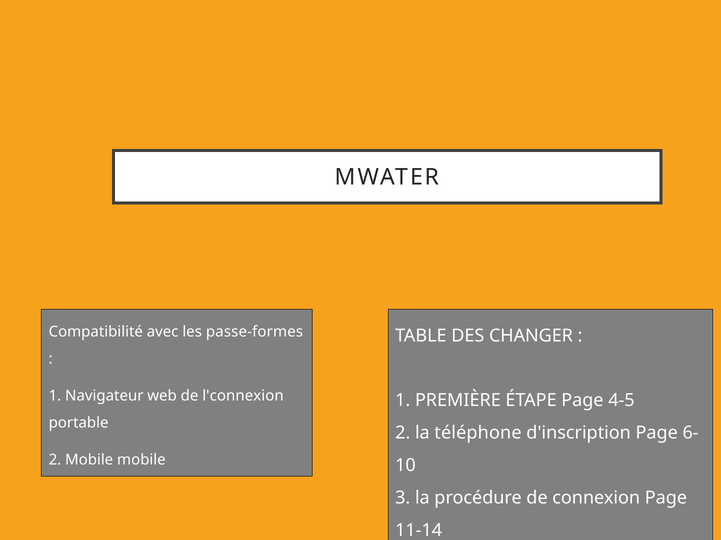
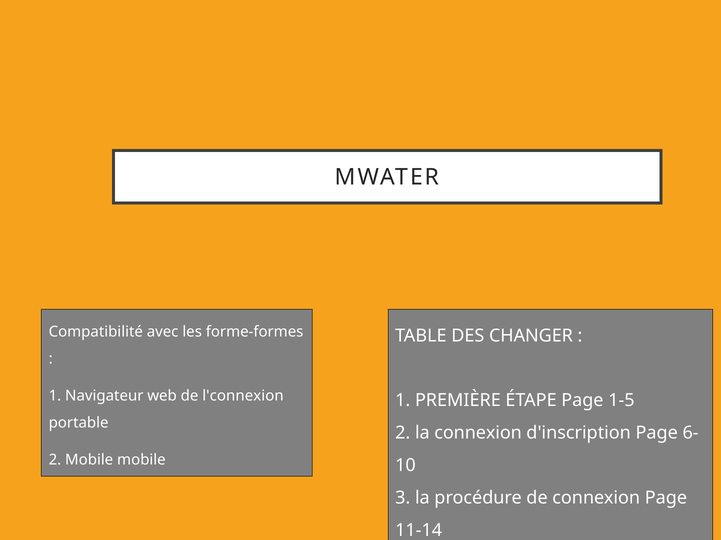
passe-formes: passe-formes -> forme-formes (255, 332)
4-5: 4-5 -> 1-5 (621, 401)
la téléphone: téléphone -> connexion (478, 434)
